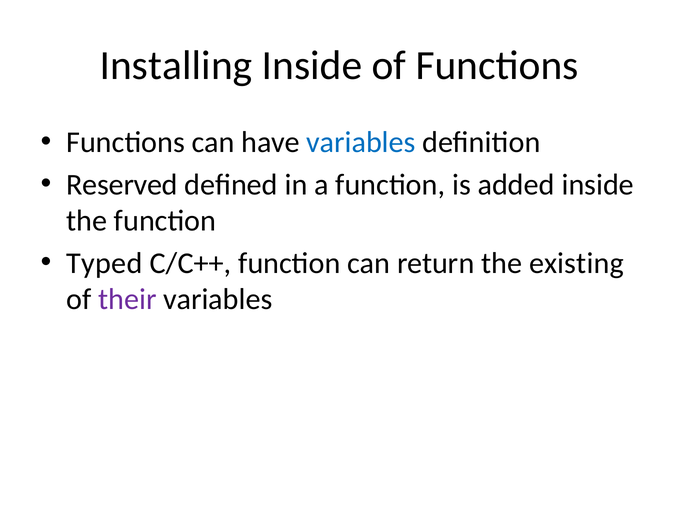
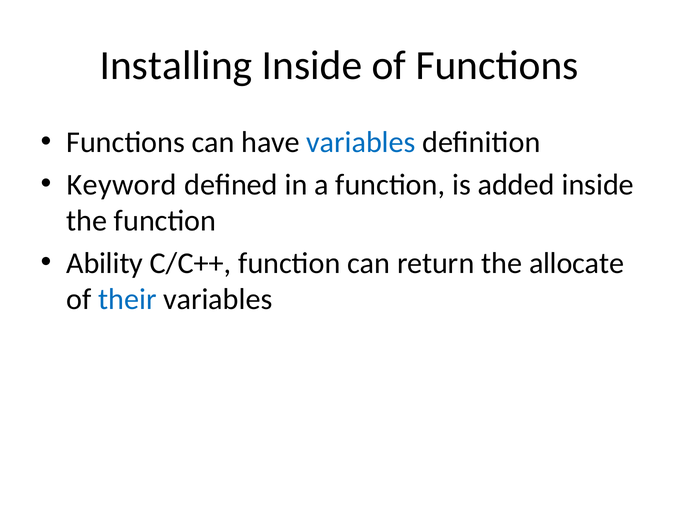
Reserved: Reserved -> Keyword (122, 185)
Typed: Typed -> Ability (105, 263)
existing: existing -> allocate (577, 263)
their colour: purple -> blue (127, 299)
